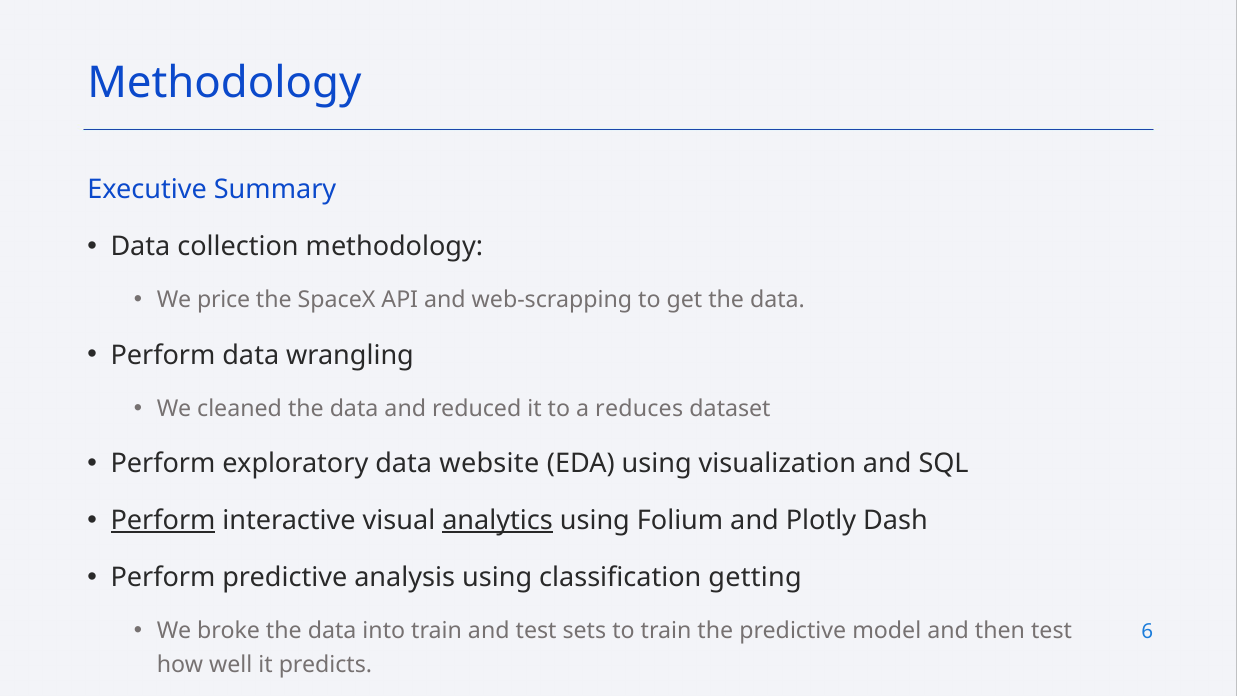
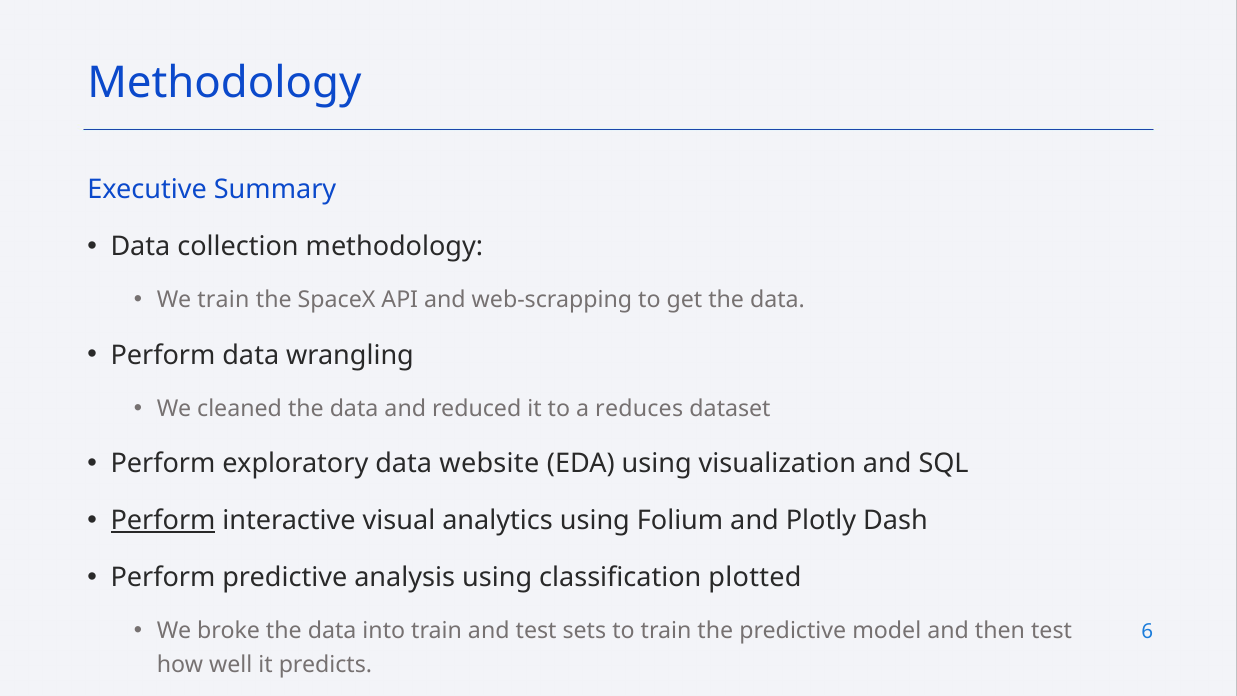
We price: price -> train (223, 300)
analytics underline: present -> none (498, 520)
getting: getting -> plotted (755, 577)
